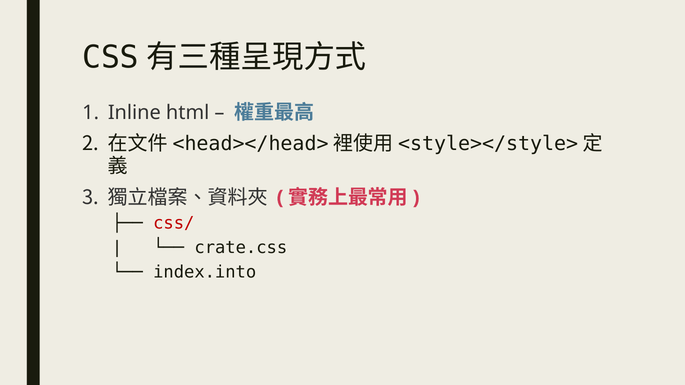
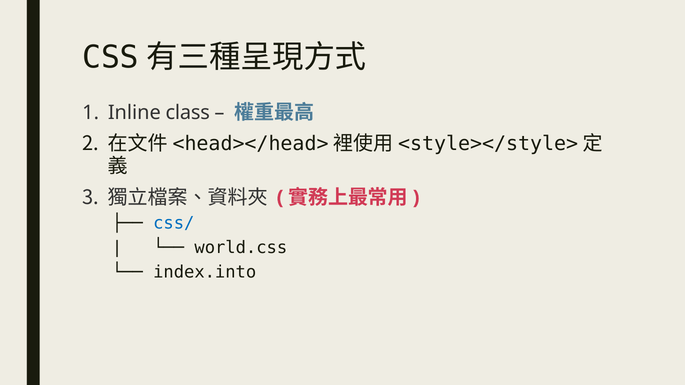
html: html -> class (188, 113)
css/ colour: red -> blue (174, 224)
crate.css: crate.css -> world.css (241, 248)
